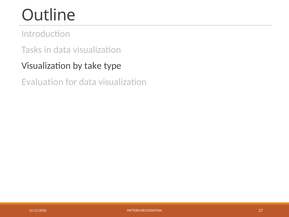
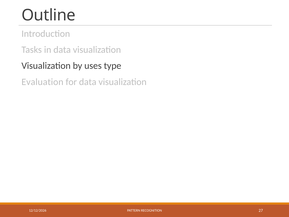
take: take -> uses (93, 66)
